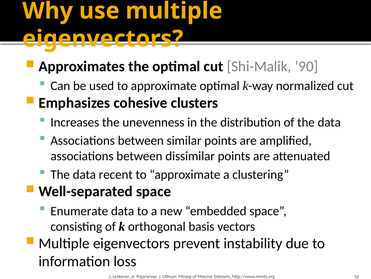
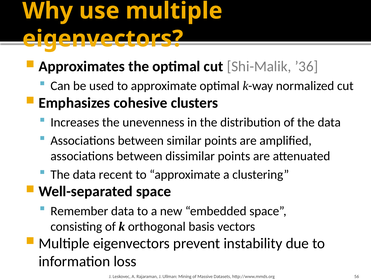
’90: ’90 -> ’36 (306, 66)
Enumerate: Enumerate -> Remember (79, 210)
